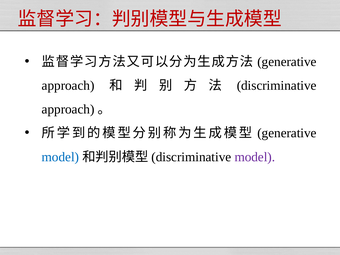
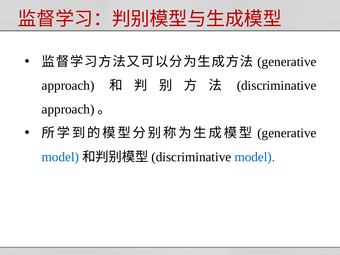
model colour: purple -> blue (255, 157)
